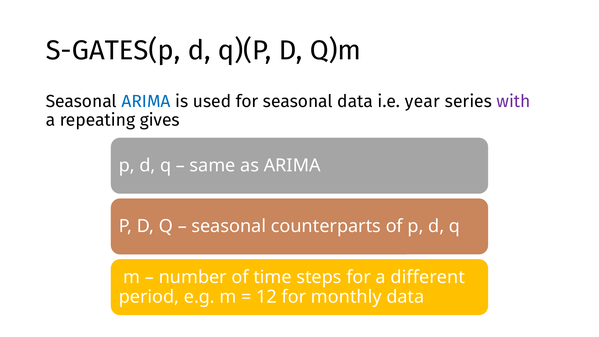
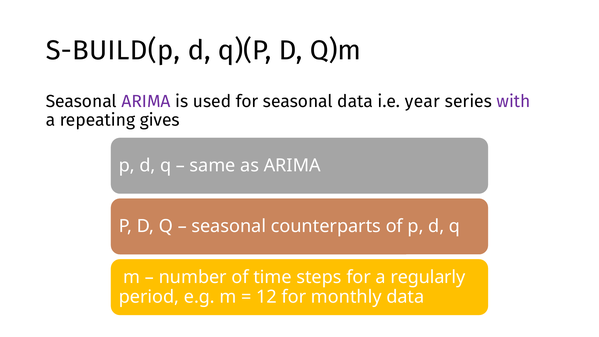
S-GATES(p: S-GATES(p -> S-BUILD(p (113, 50)
ARIMA colour: blue -> purple (146, 101)
different: different -> regularly (428, 277)
